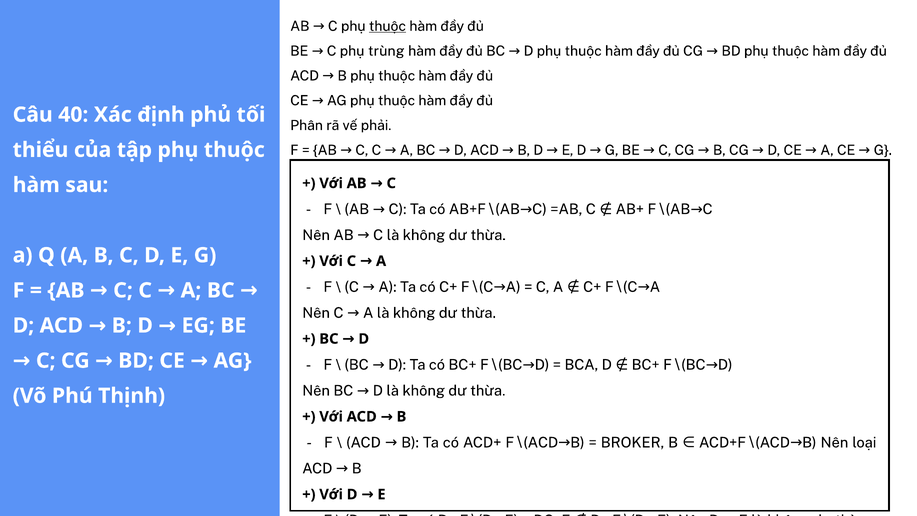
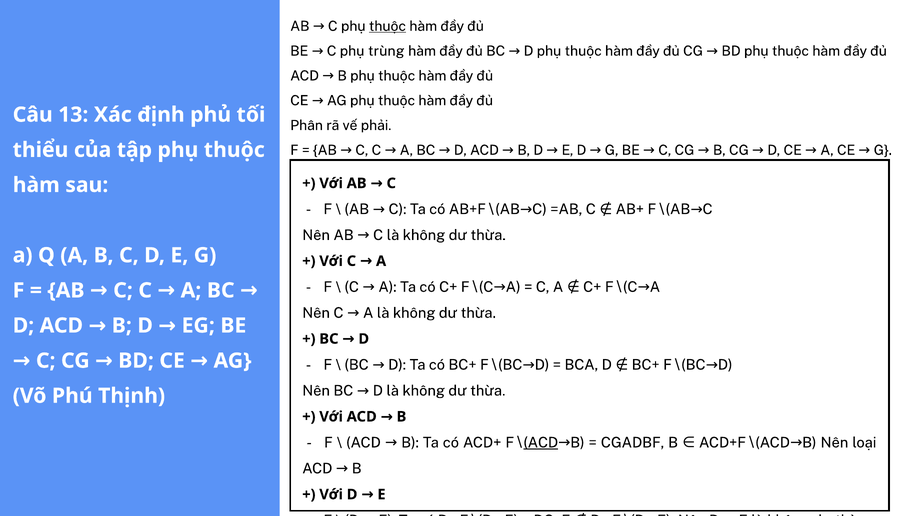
40: 40 -> 13 (73, 115)
ACD underline: none -> present (541, 442)
BROKER: BROKER -> CGADBF (633, 442)
